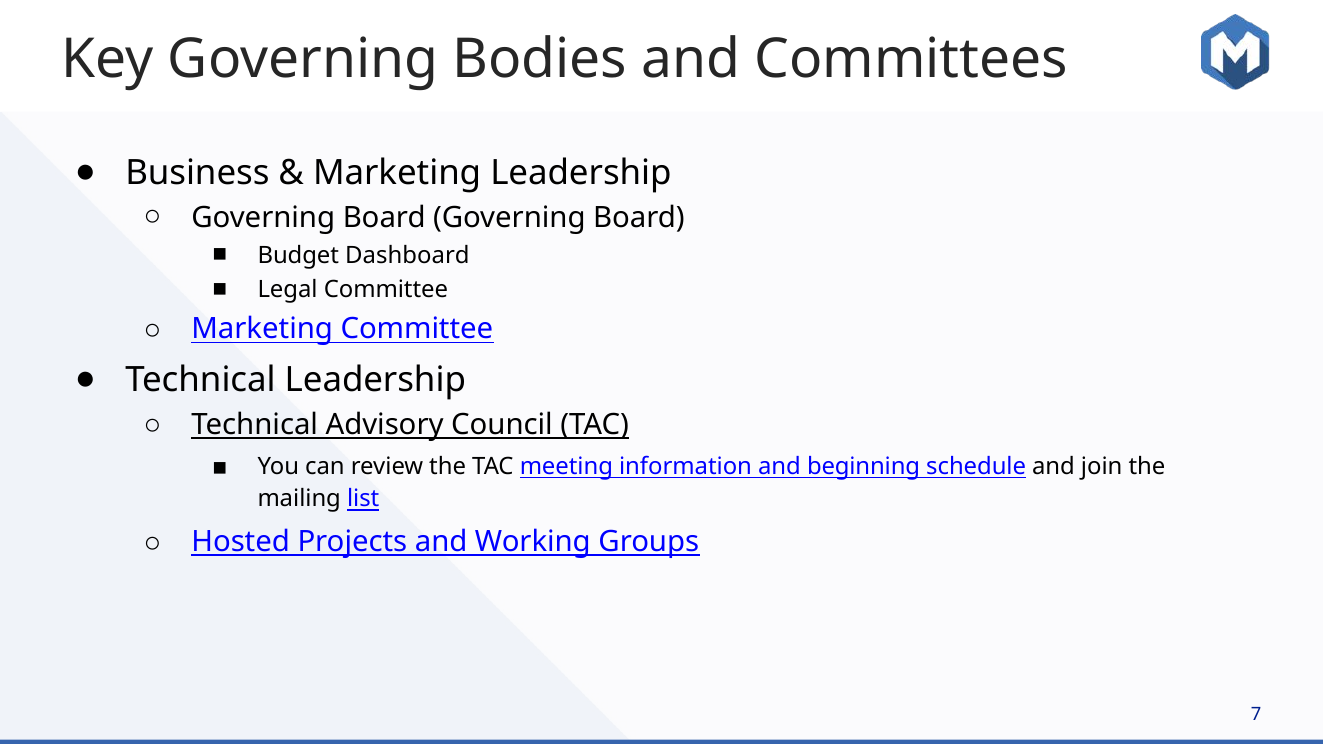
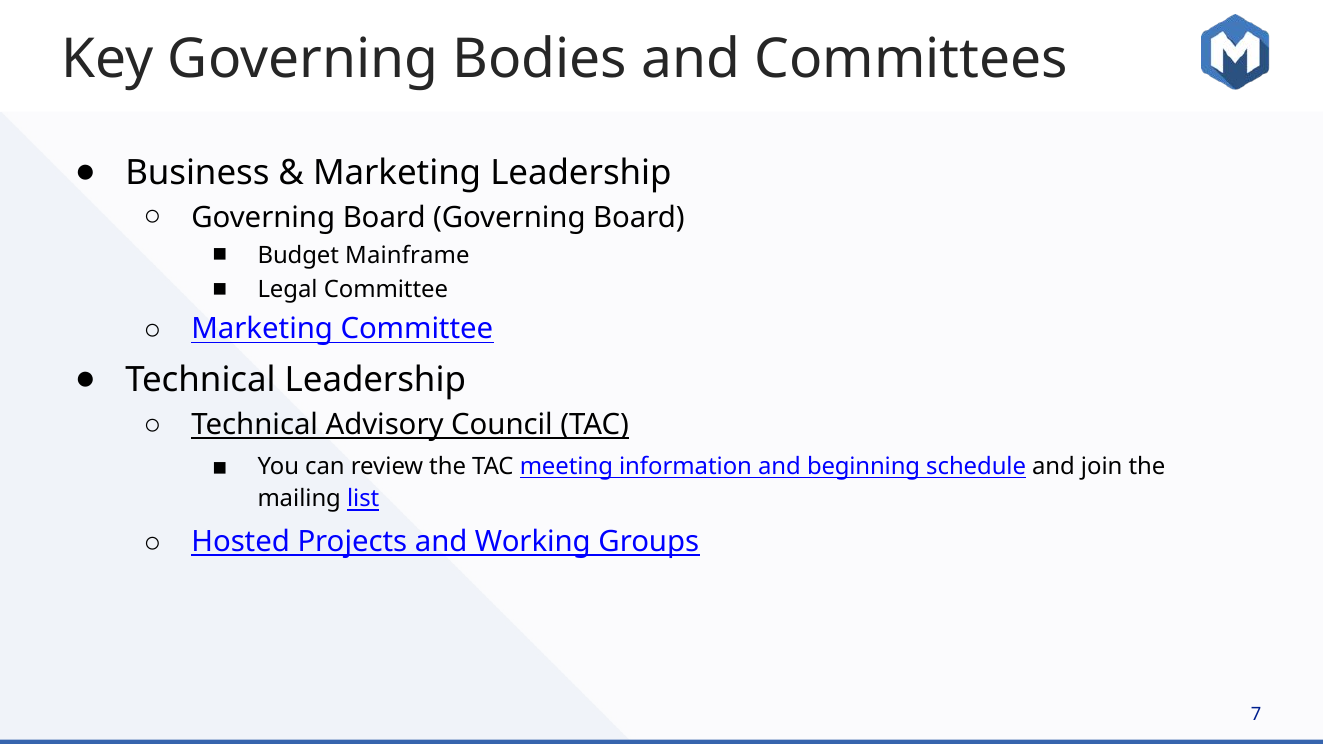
Dashboard: Dashboard -> Mainframe (407, 255)
